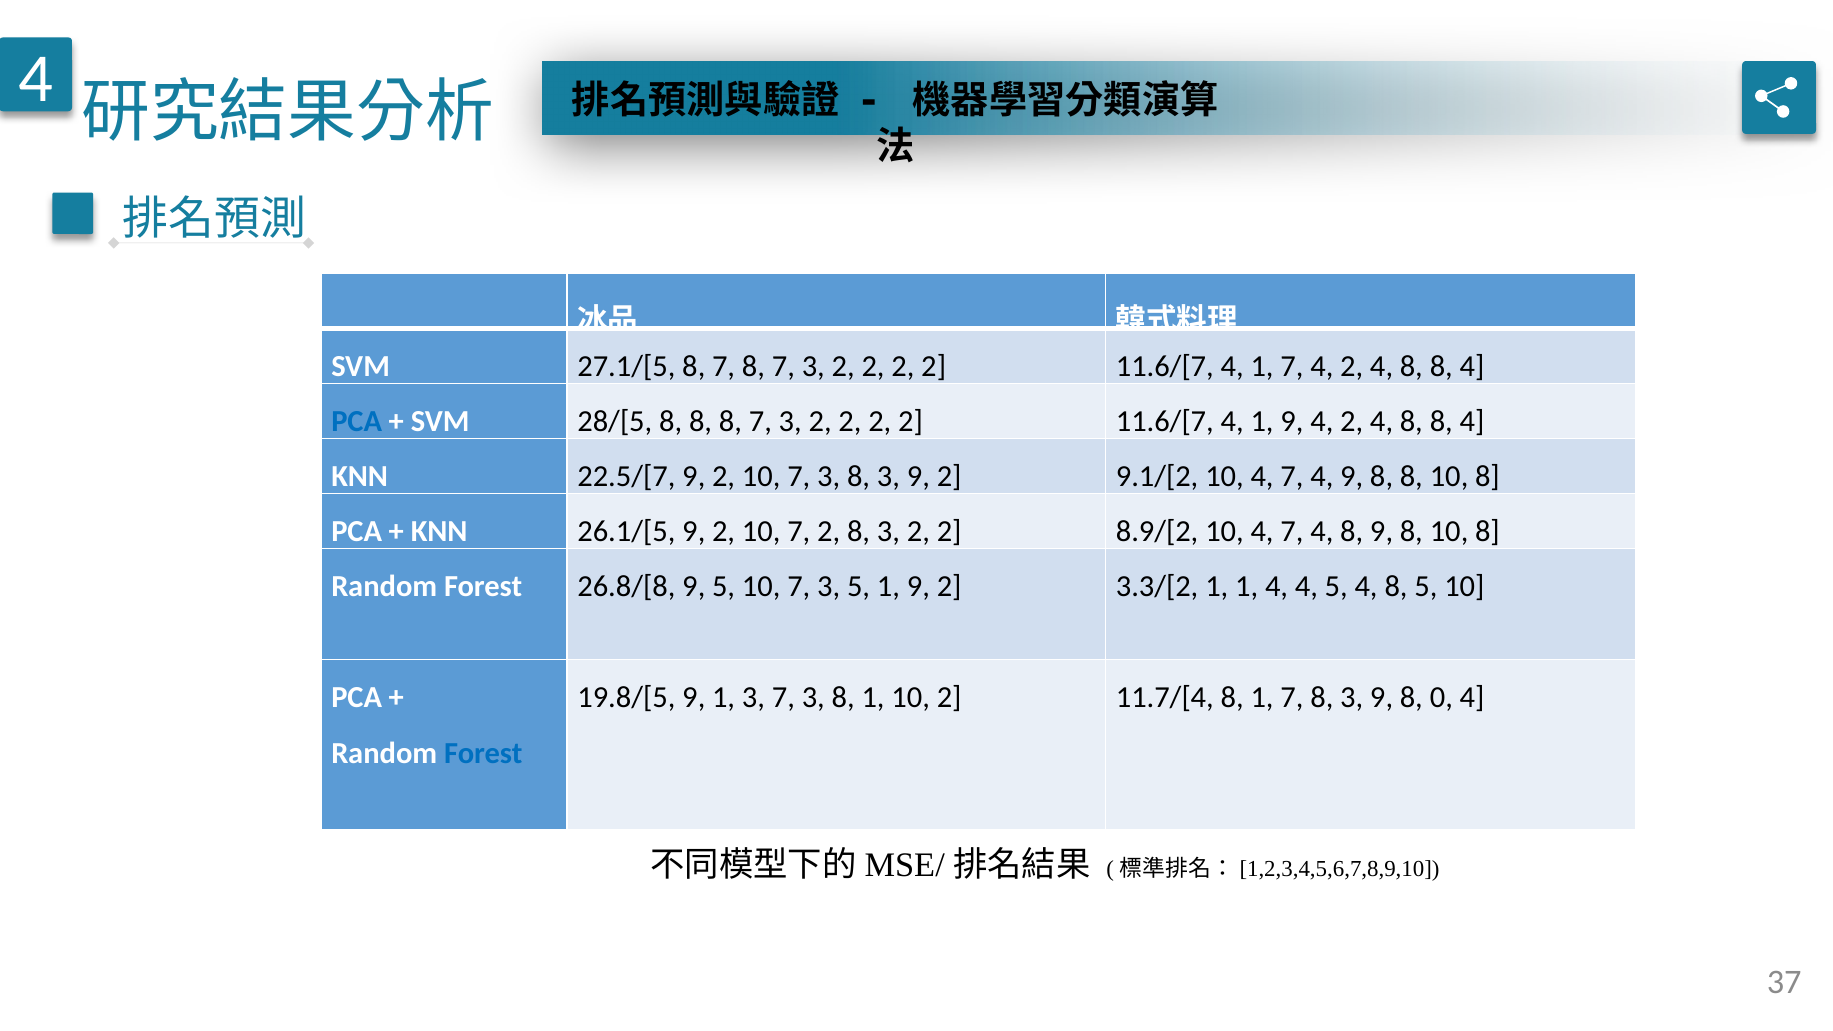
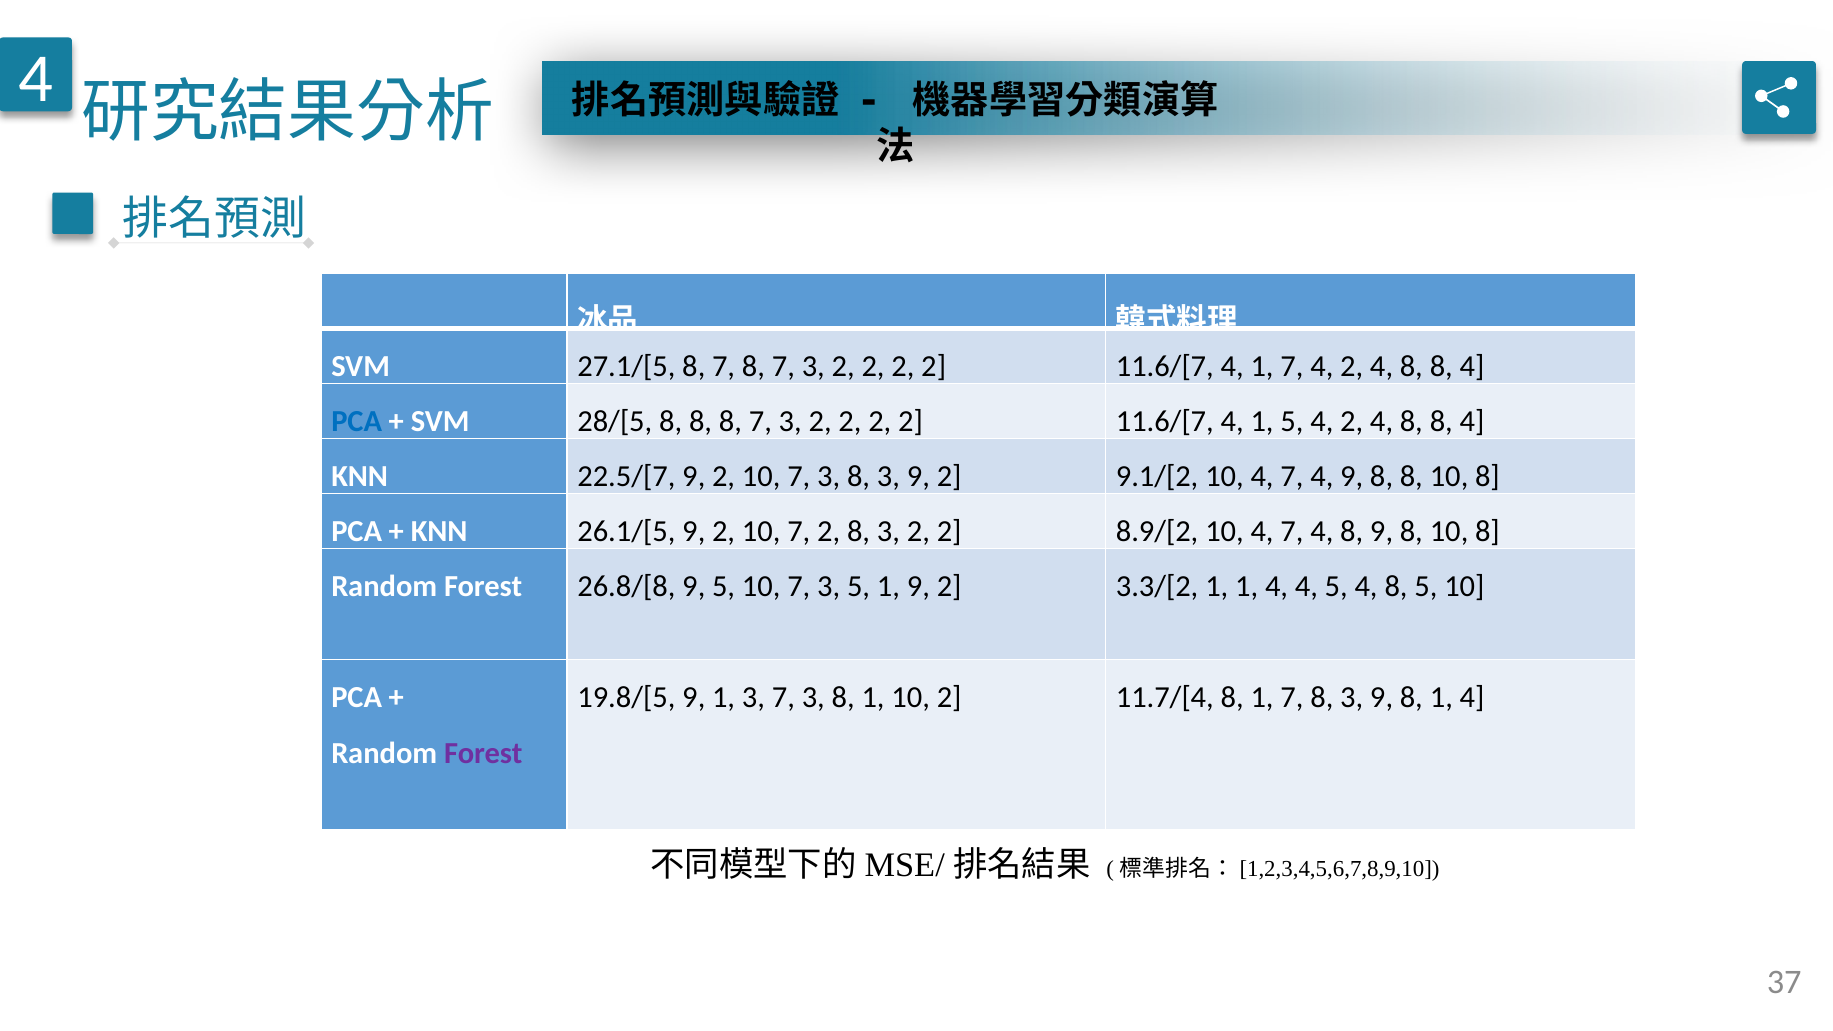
4 1 9: 9 -> 5 (1292, 421)
9 8 0: 0 -> 1 (1441, 697)
Forest colour: blue -> purple (483, 753)
